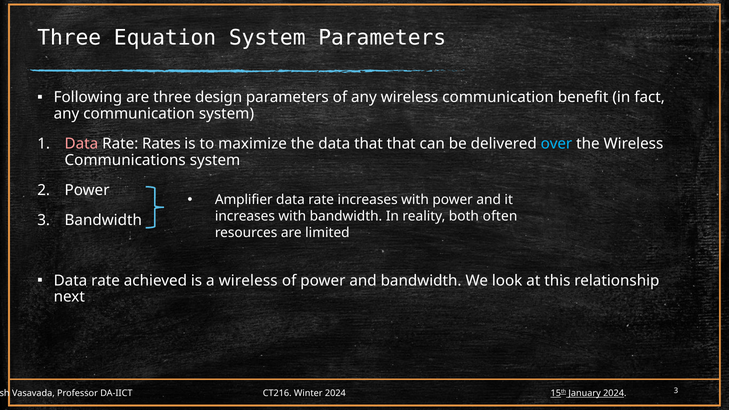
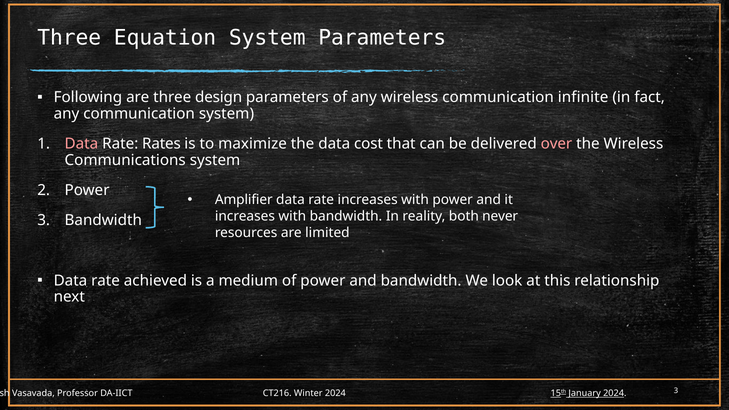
benefit: benefit -> infinite (583, 97)
data that: that -> cost (368, 144)
over colour: light blue -> pink (556, 144)
often: often -> never (500, 216)
a wireless: wireless -> medium (248, 281)
